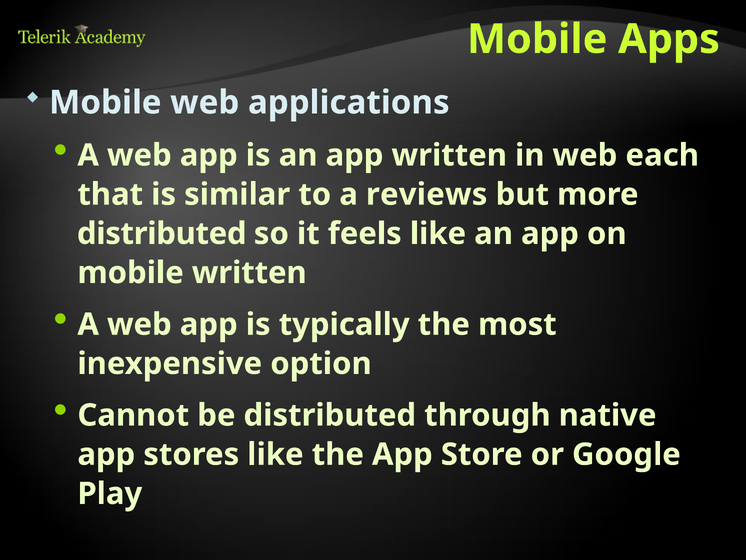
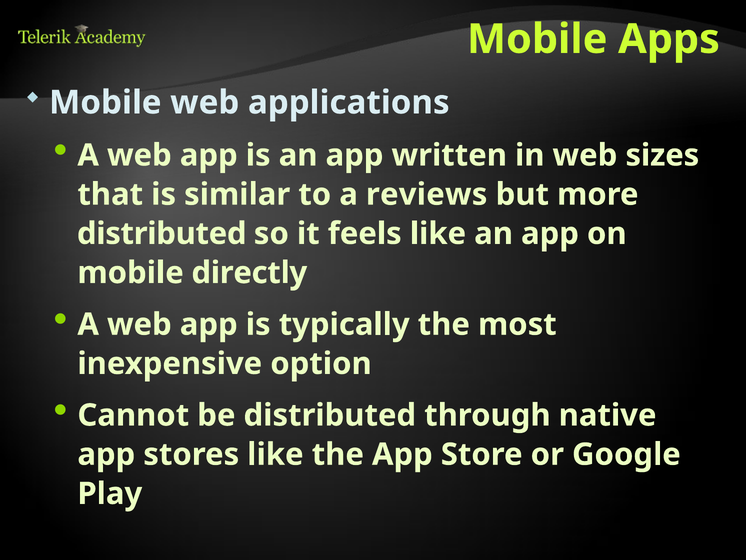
each: each -> sizes (662, 155)
mobile written: written -> directly (249, 273)
